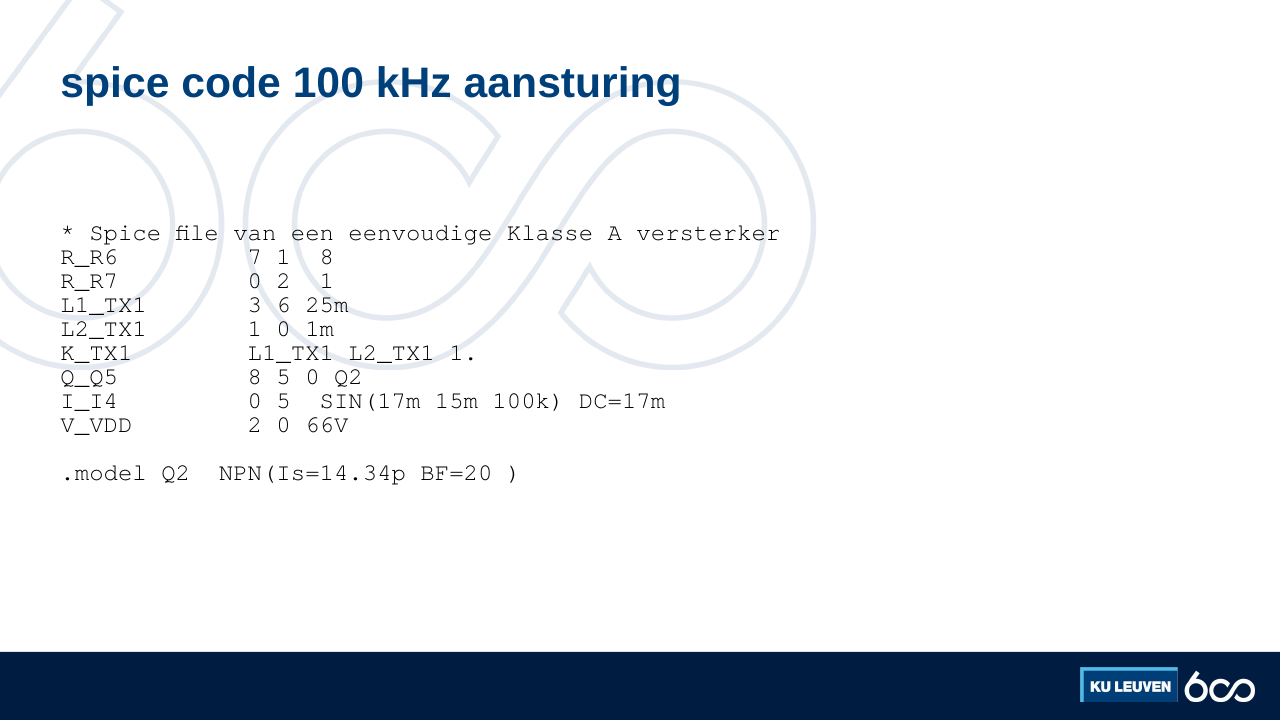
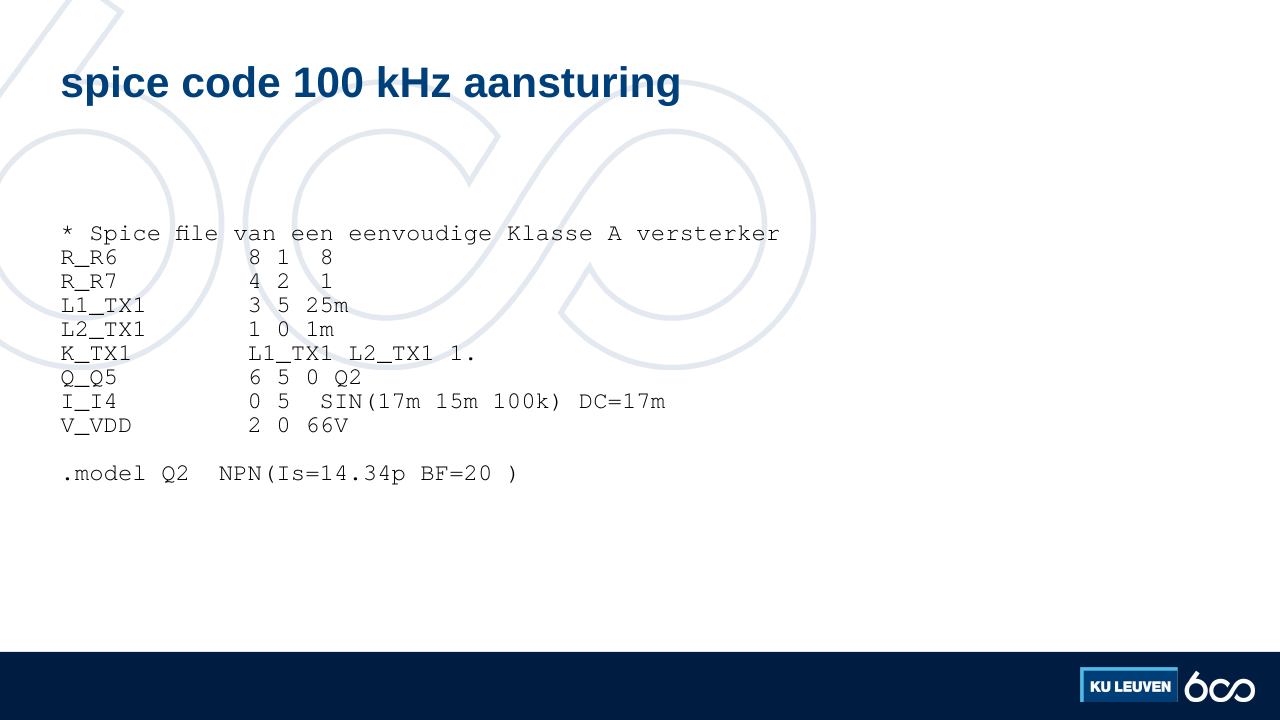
R_R6 7: 7 -> 8 (255, 256)
R_R7 0: 0 -> 4 (255, 280)
3 6: 6 -> 5 (284, 304)
Q_Q5 8: 8 -> 6 (255, 376)
